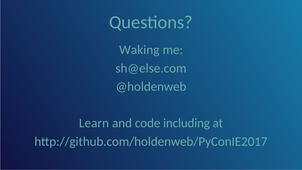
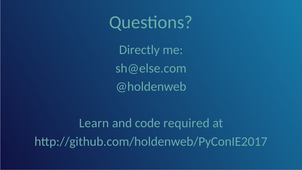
Waking: Waking -> Directly (139, 50)
including: including -> required (186, 123)
